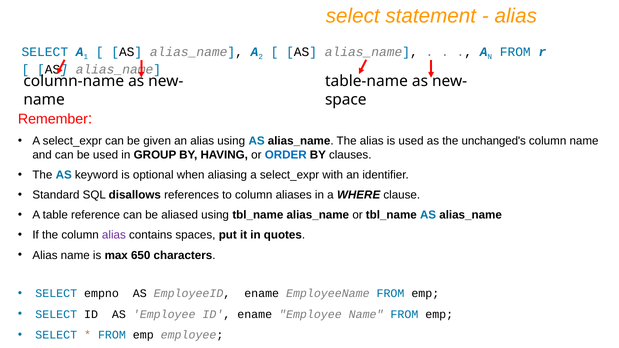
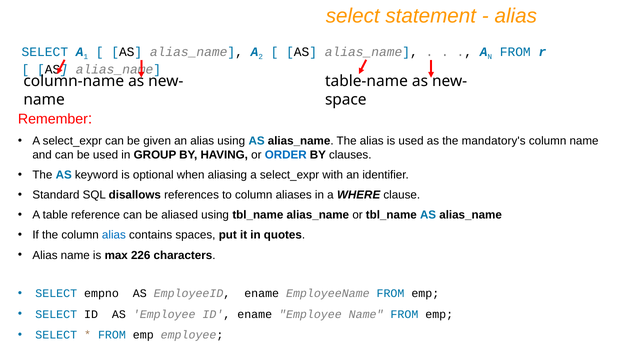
unchanged's: unchanged's -> mandatory's (494, 141)
alias colour: purple -> blue (114, 235)
650: 650 -> 226 (141, 255)
